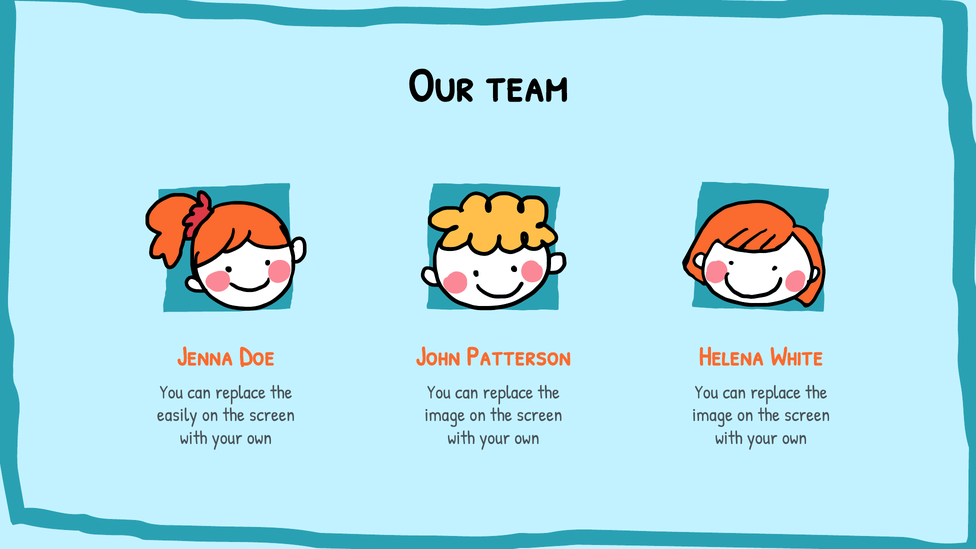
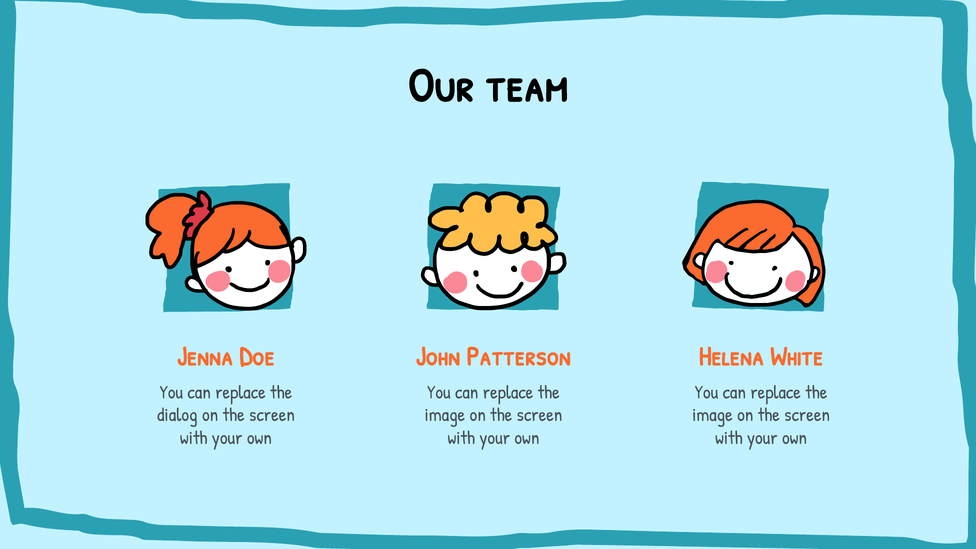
easily: easily -> dialog (177, 415)
